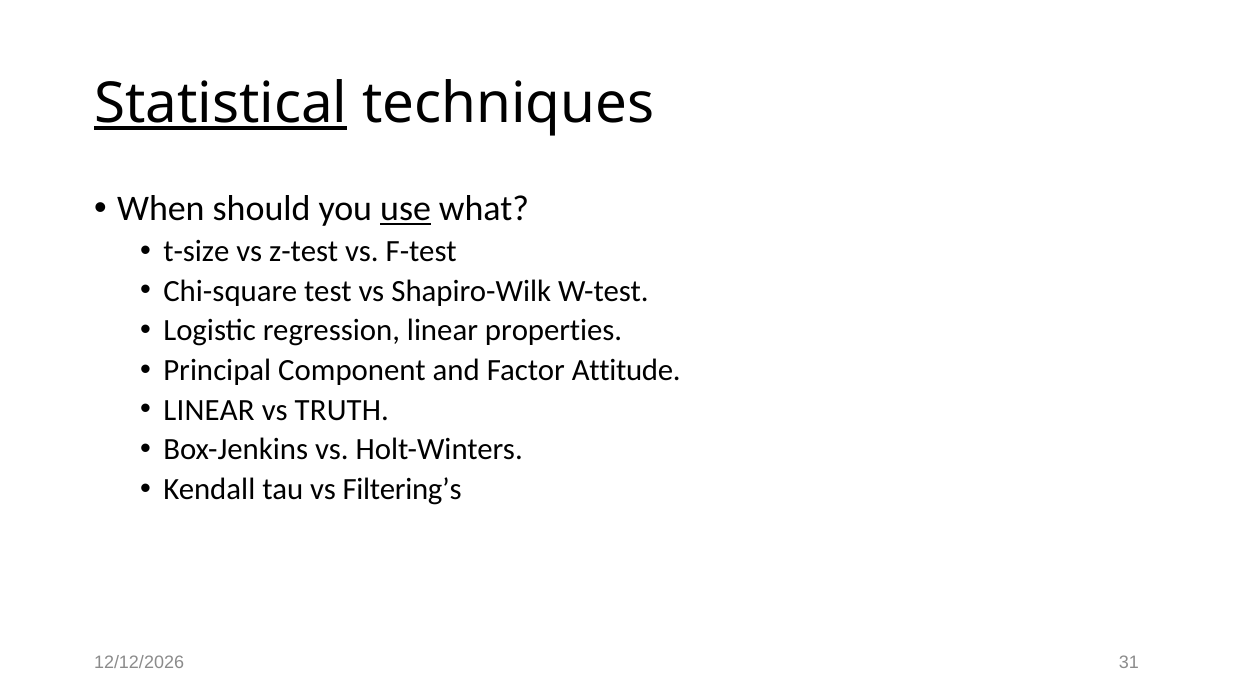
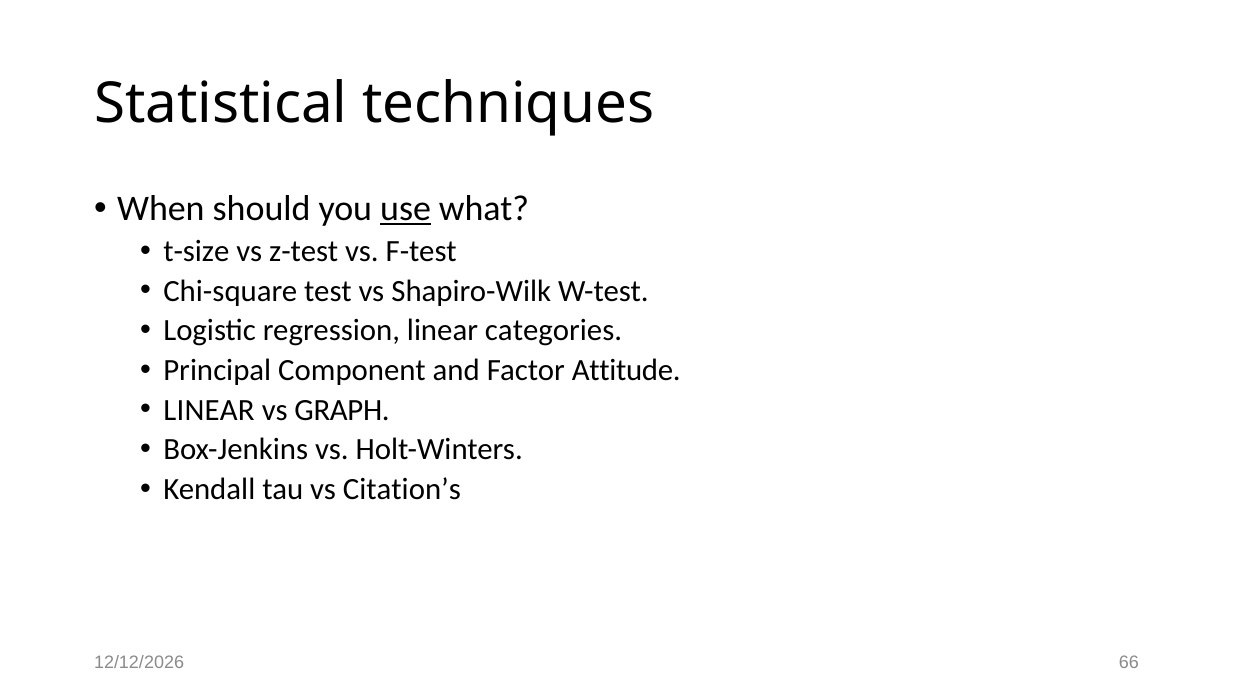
Statistical underline: present -> none (221, 104)
properties: properties -> categories (554, 330)
TRUTH: TRUTH -> GRAPH (342, 410)
Filtering’s: Filtering’s -> Citation’s (402, 489)
31: 31 -> 66 (1129, 663)
